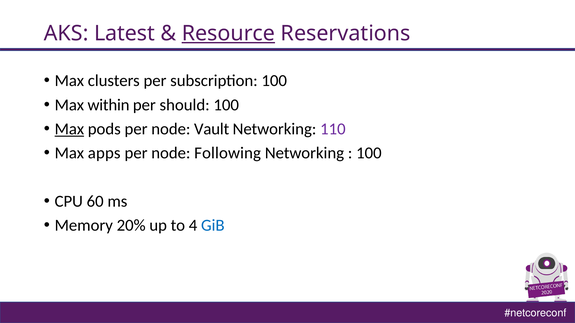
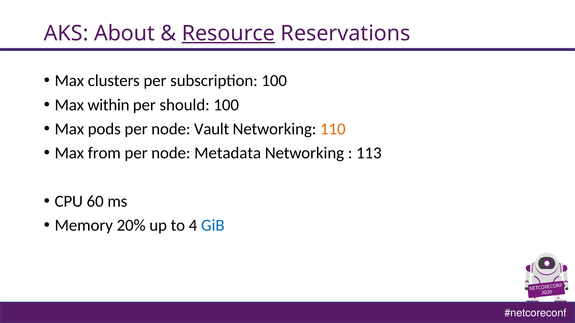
Latest: Latest -> About (125, 33)
Max underline: present -> none (69, 129)
110 colour: purple -> orange (333, 129)
apps: apps -> from (104, 153)
Following: Following -> Metadata (228, 153)
100: 100 -> 113 (369, 153)
